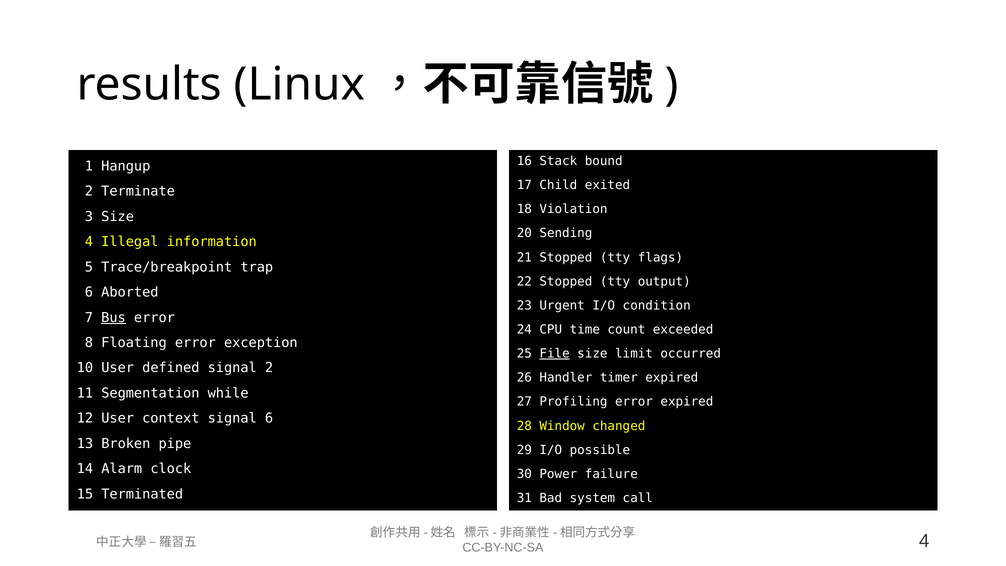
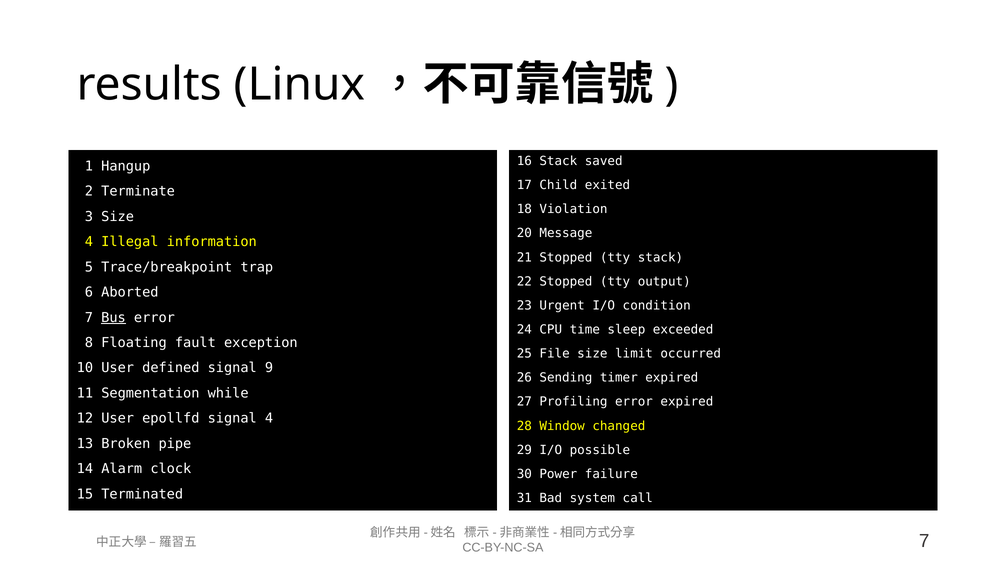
bound: bound -> saved (604, 161)
Sending: Sending -> Message (566, 233)
tty flags: flags -> stack (660, 257)
count: count -> sleep (626, 330)
Floating error: error -> fault (195, 343)
File underline: present -> none (555, 354)
signal 2: 2 -> 9 (269, 368)
Handler: Handler -> Sending (566, 378)
context: context -> epollfd (171, 418)
signal 6: 6 -> 4 (269, 418)
4: 4 -> 7 (924, 541)
